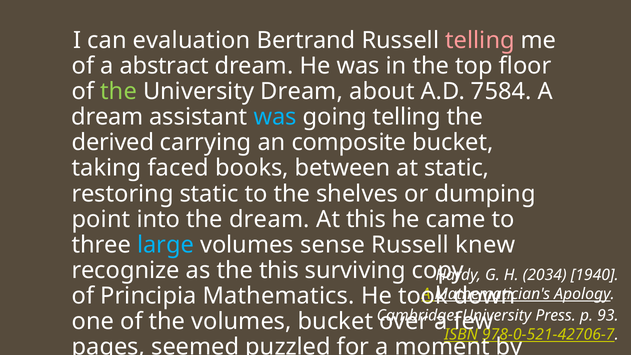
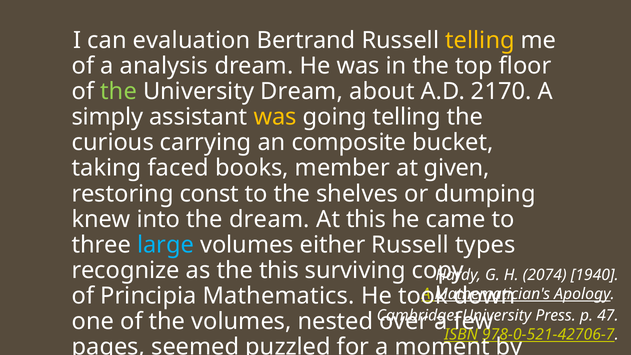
telling colour: pink -> yellow (480, 40)
abstract: abstract -> analysis (164, 66)
7584: 7584 -> 2170 (501, 91)
dream: dream -> simply (107, 117)
was colour: light blue -> yellow (275, 117)
derived: derived -> curious (113, 143)
between: between -> member (343, 168)
at static: static -> given (457, 168)
restoring static: static -> const (209, 194)
point: point -> knew (101, 219)
sense: sense -> either (333, 245)
knew: knew -> types (485, 245)
2034: 2034 -> 2074 (545, 275)
93: 93 -> 47 (608, 315)
volumes bucket: bucket -> nested (336, 321)
